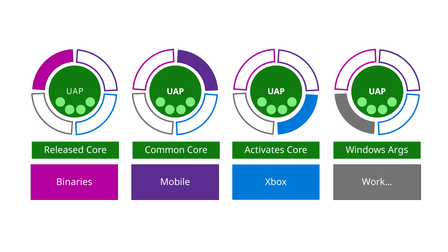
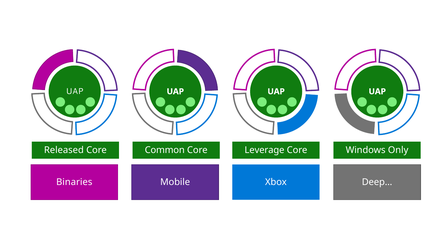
Activates: Activates -> Leverage (264, 150)
Args: Args -> Only (398, 150)
Work…: Work… -> Deep… (377, 182)
